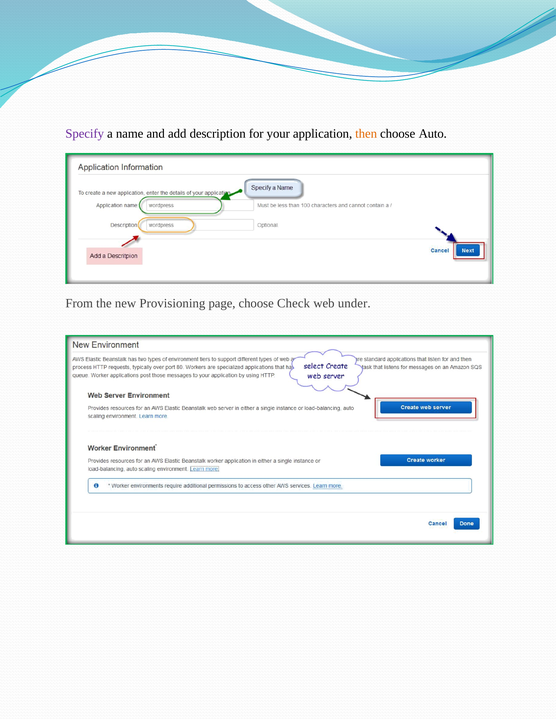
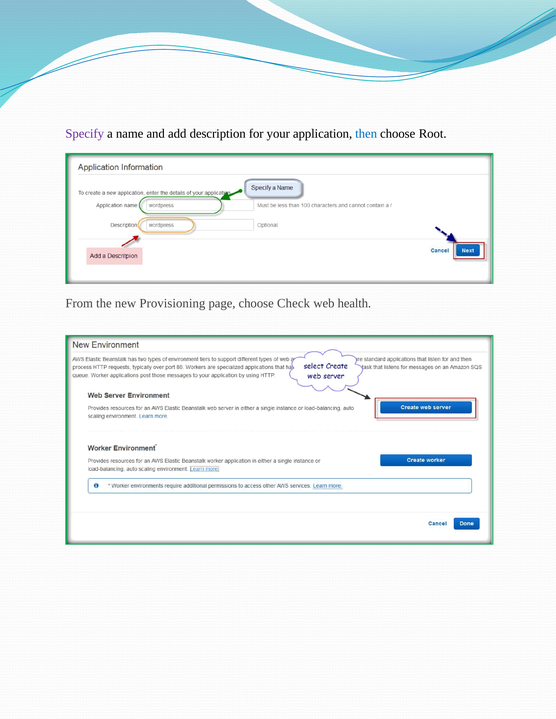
then colour: orange -> blue (366, 134)
Auto: Auto -> Root (433, 134)
under: under -> health (354, 304)
